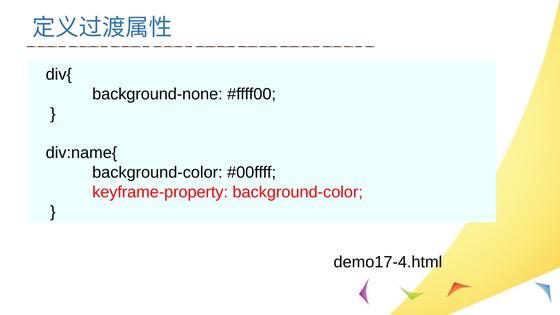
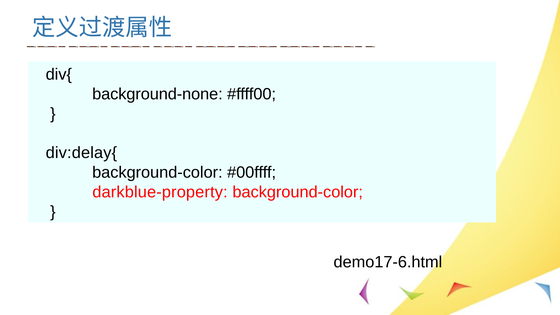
div:name{: div:name{ -> div:delay{ (81, 153)
keyframe-property: keyframe-property -> darkblue-property (160, 192)
demo17-4.html: demo17-4.html -> demo17-6.html (388, 262)
